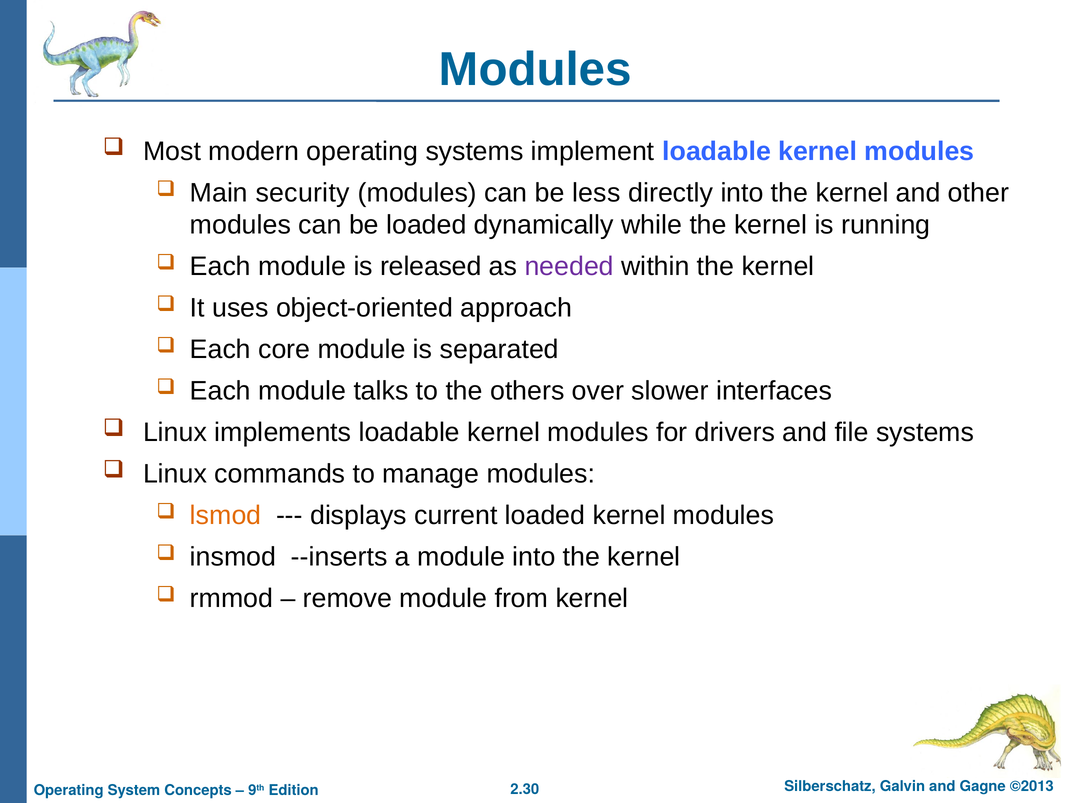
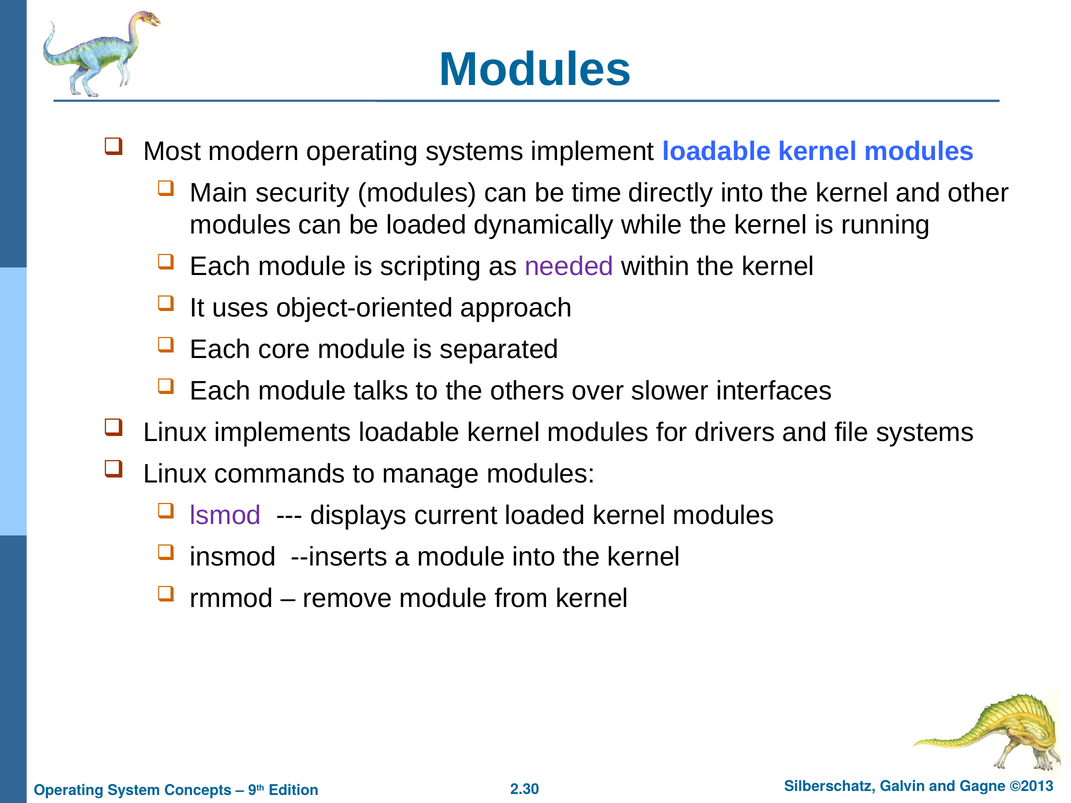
less: less -> time (597, 193)
released: released -> scripting (431, 267)
lsmod colour: orange -> purple (226, 516)
